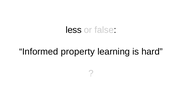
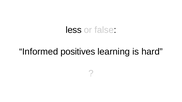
property: property -> positives (78, 52)
